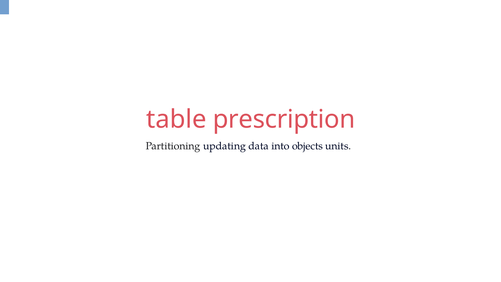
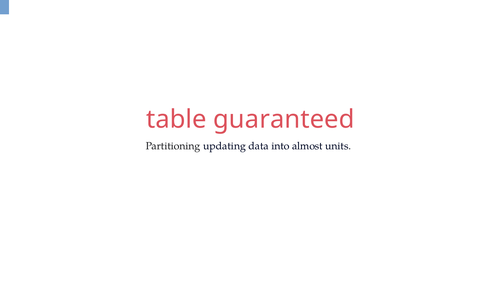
prescription: prescription -> guaranteed (284, 119)
objects: objects -> almost (307, 146)
